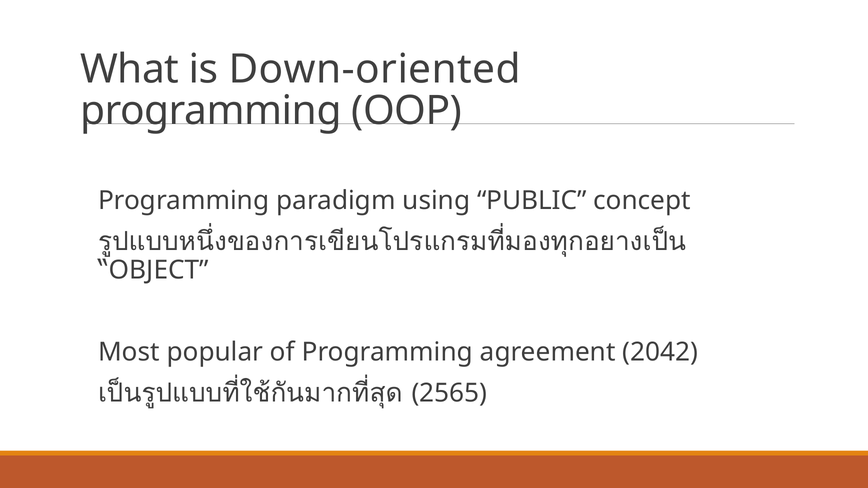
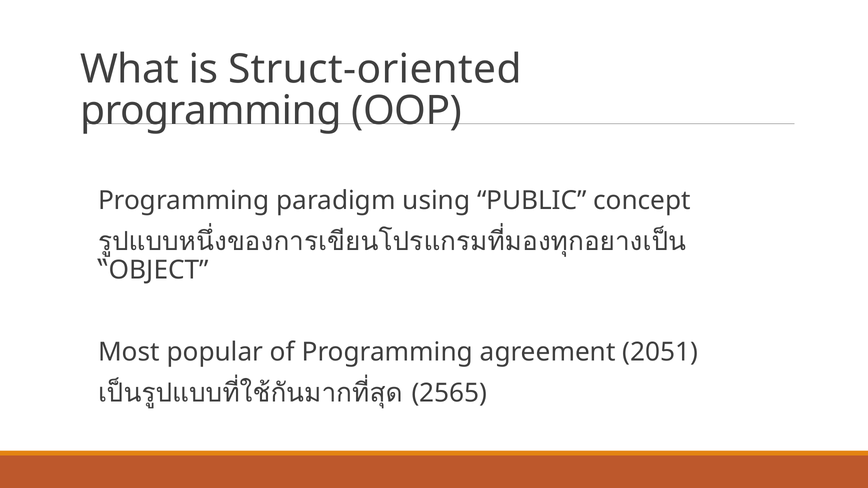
Down-oriented: Down-oriented -> Struct-oriented (375, 69)
2042: 2042 -> 2051 (660, 352)
